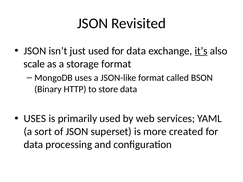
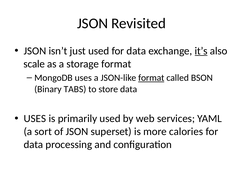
format underline: none -> present (151, 78)
HTTP: HTTP -> TABS (75, 89)
created: created -> calories (186, 132)
